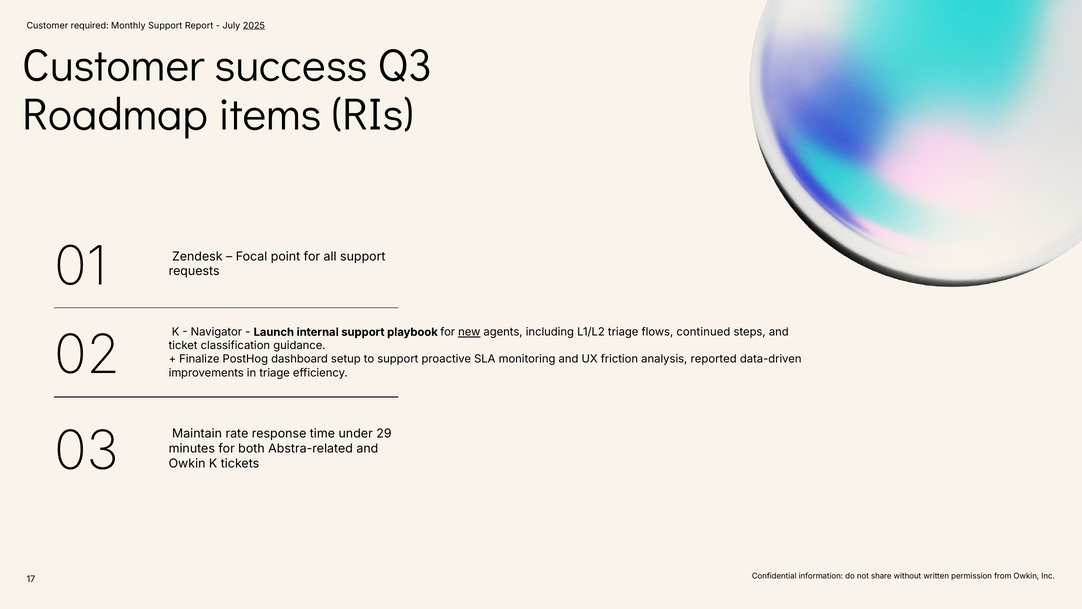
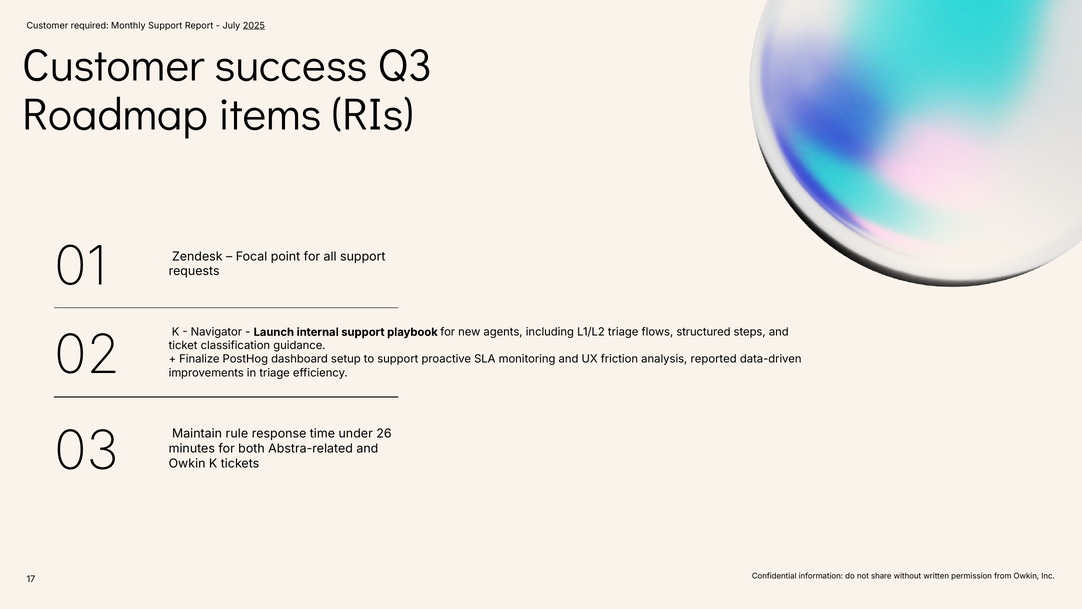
new underline: present -> none (469, 332)
continued: continued -> structured (704, 332)
rate: rate -> rule (237, 433)
29: 29 -> 26 (384, 433)
